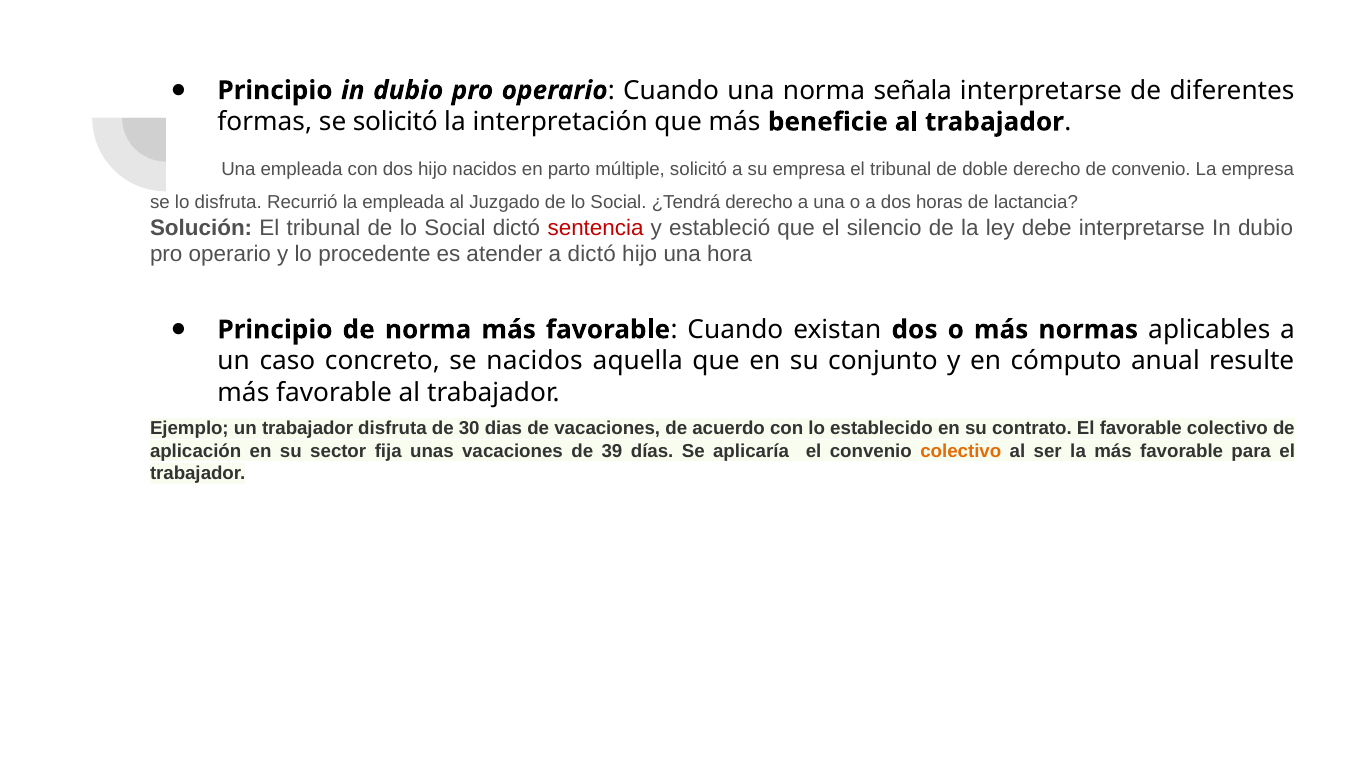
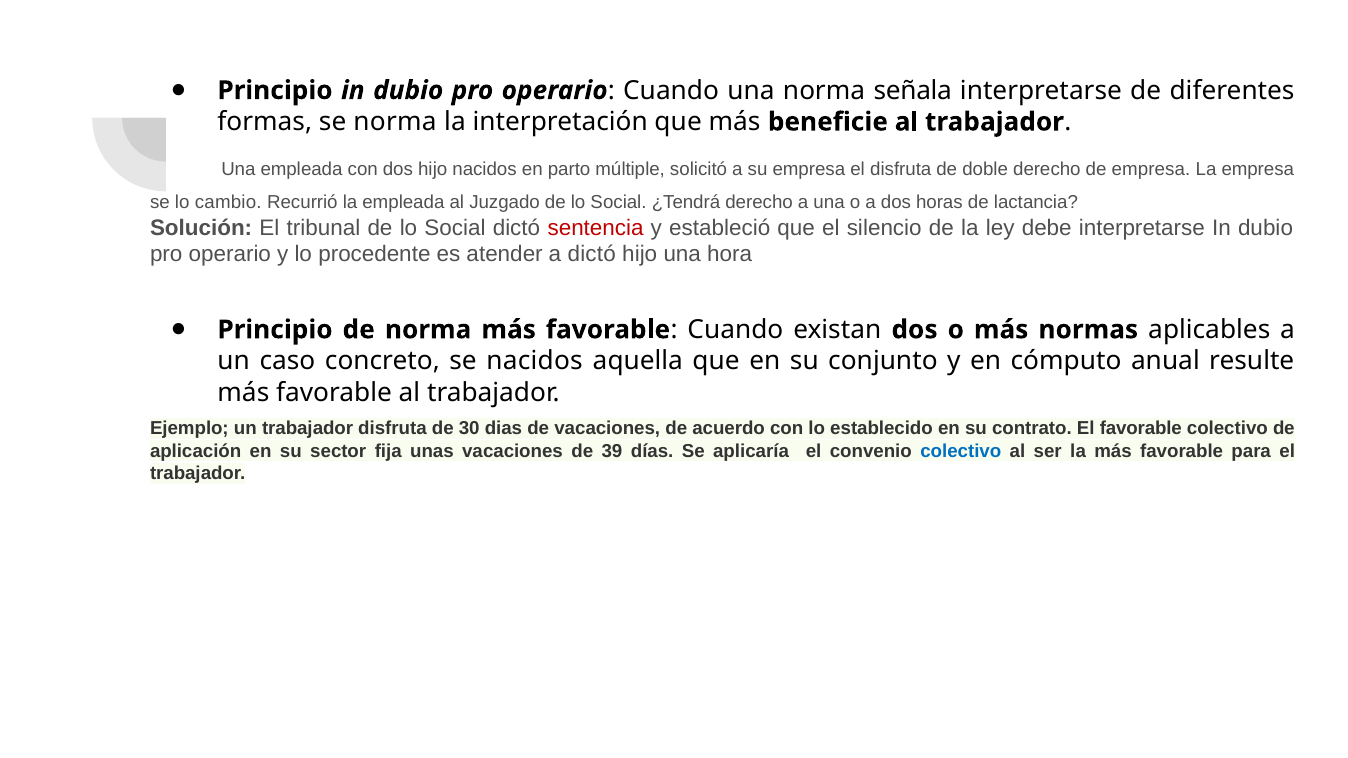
se solicitó: solicitó -> norma (395, 122)
empresa el tribunal: tribunal -> disfruta (901, 169)
de convenio: convenio -> empresa (1151, 169)
lo disfruta: disfruta -> cambio (228, 203)
colectivo colour: orange -> blue (961, 451)
